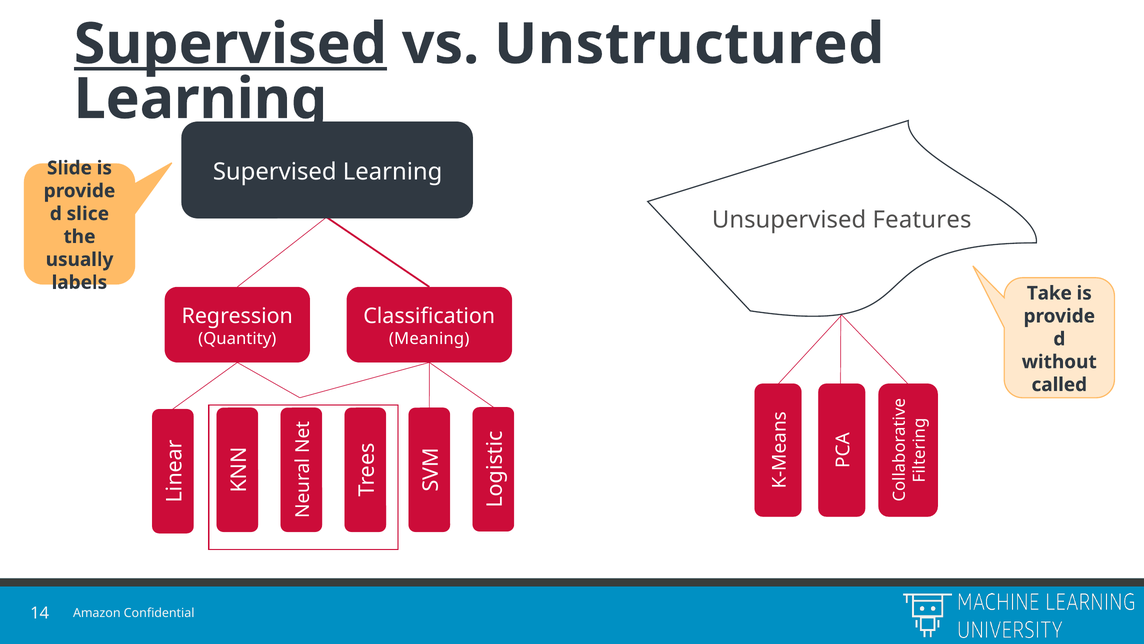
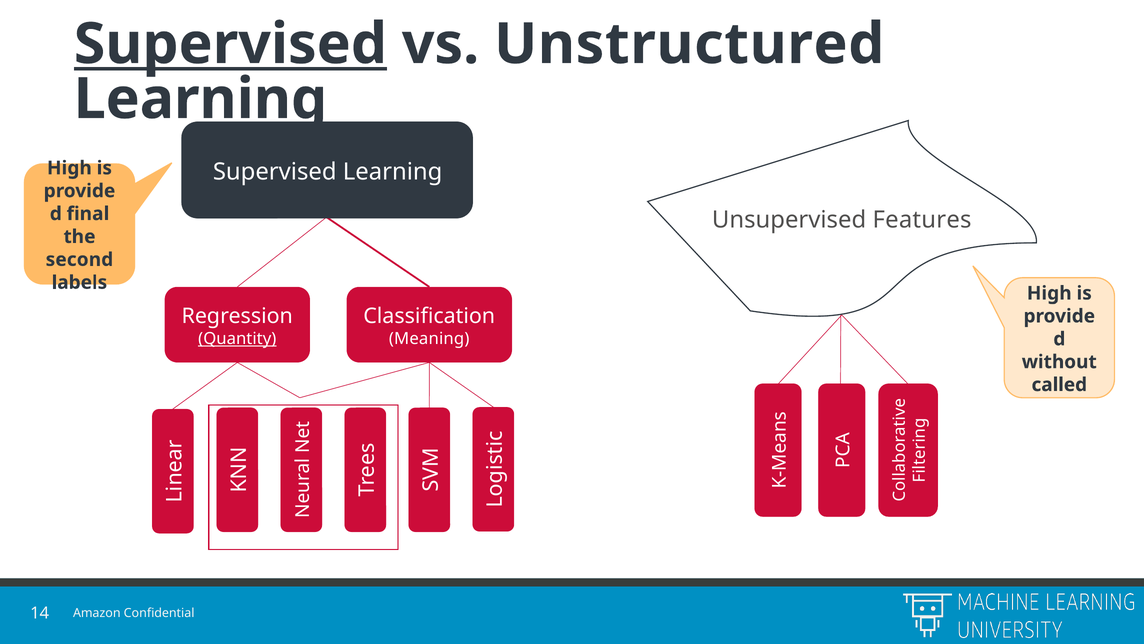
Slide: Slide -> High (69, 168)
slice: slice -> final (88, 214)
usually: usually -> second (79, 259)
Take: Take -> High (1049, 293)
Quantity underline: none -> present (237, 339)
